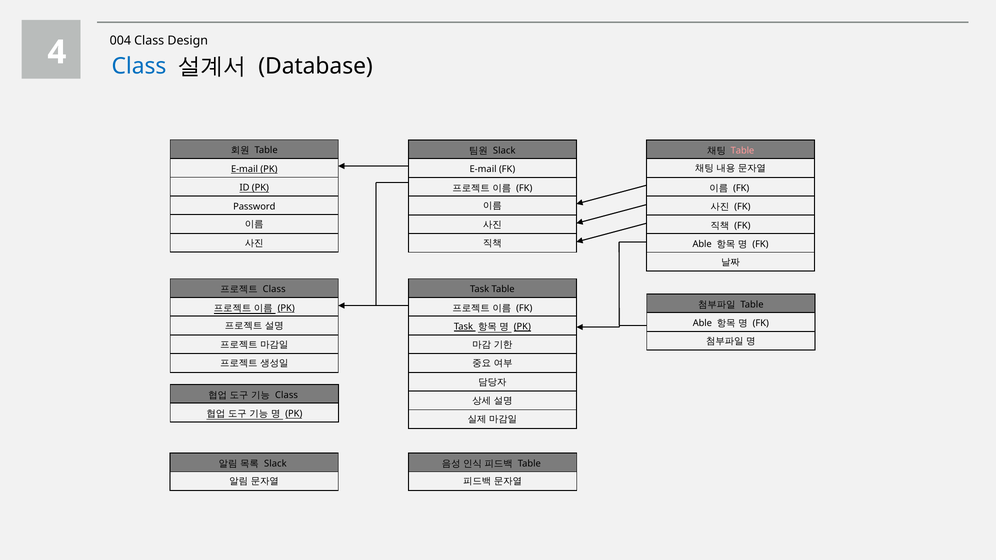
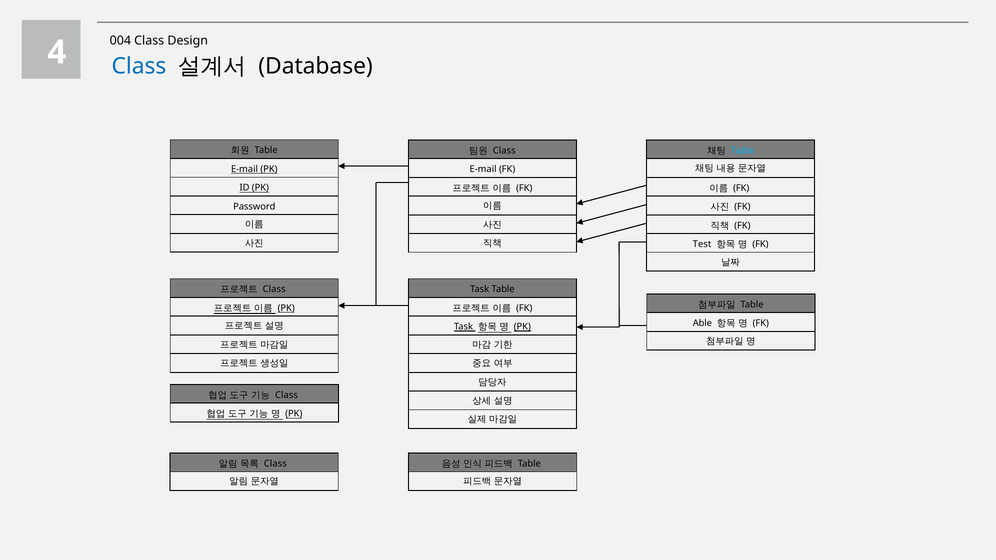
Slack: Slack -> Class (504, 151)
Table colour: pink -> light blue (742, 151)
Able: Able -> Test (702, 244)
Slack: Slack -> Class (275, 464)
